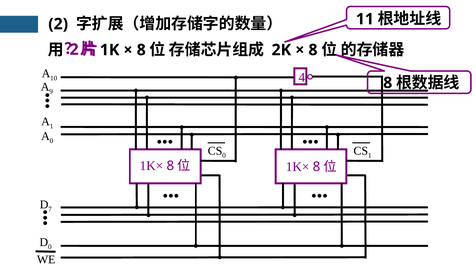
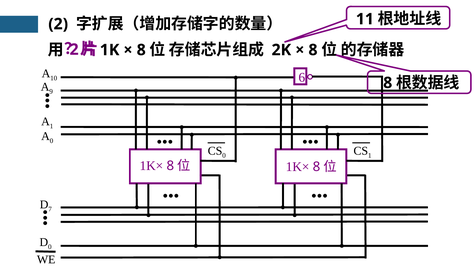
4: 4 -> 6 (302, 77)
